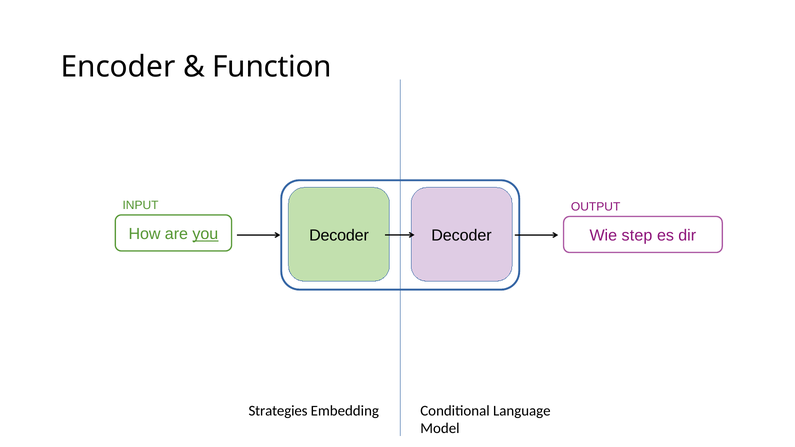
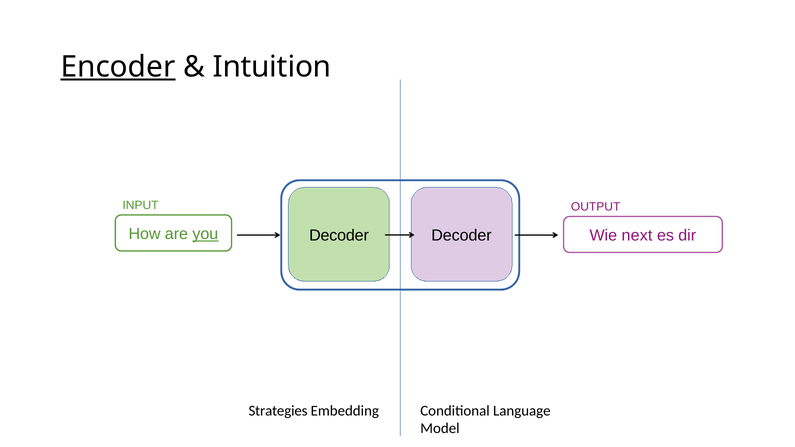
Encoder underline: none -> present (118, 67)
Function: Function -> Intuition (272, 67)
step: step -> next (637, 236)
